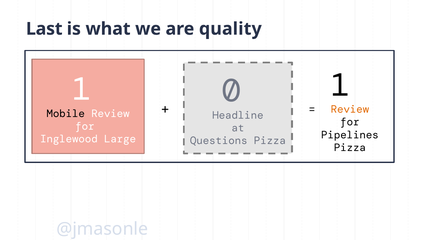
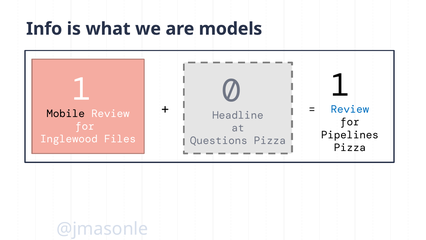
Last: Last -> Info (44, 29)
quality: quality -> models (230, 29)
Review colour: orange -> blue (350, 109)
Large: Large -> Files (120, 139)
